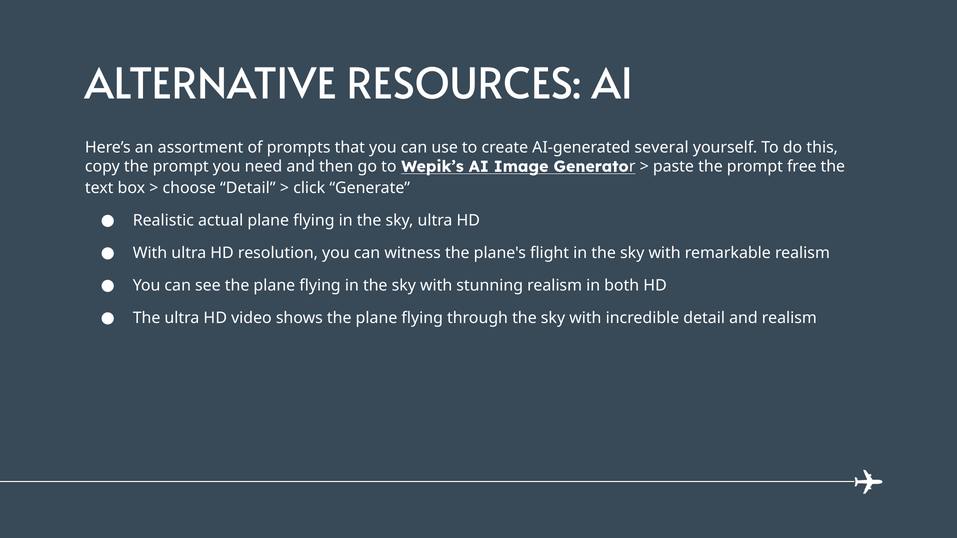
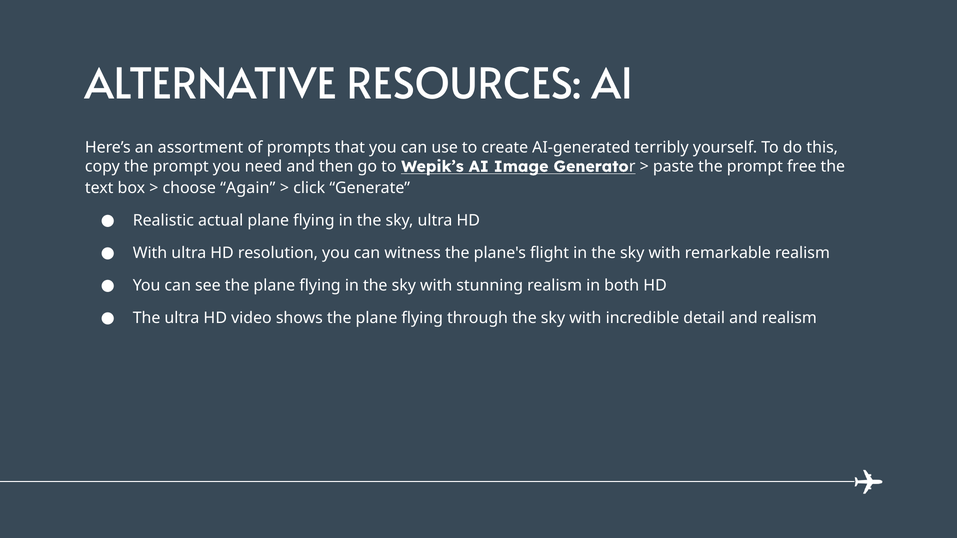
several: several -> terribly (662, 147)
choose Detail: Detail -> Again (248, 188)
